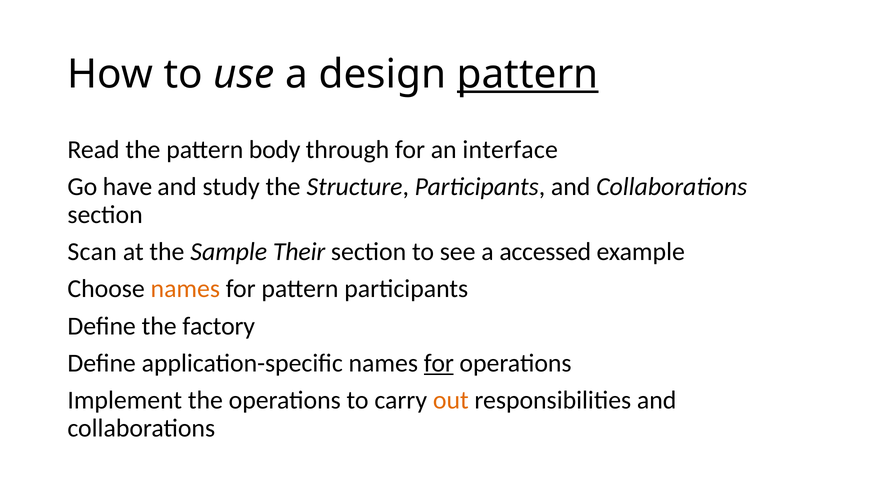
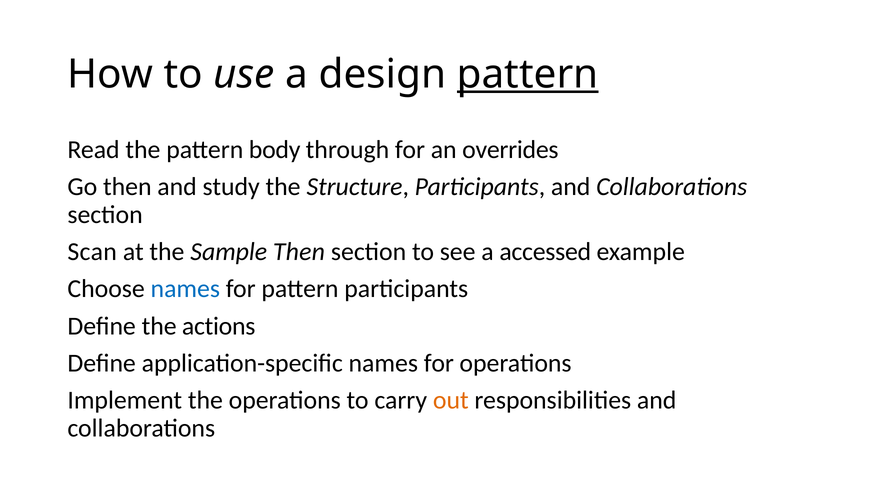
interface: interface -> overrides (510, 150)
Go have: have -> then (127, 187)
Sample Their: Their -> Then (299, 252)
names colour: orange -> blue (185, 289)
factory: factory -> actions (219, 326)
for underline: present -> none (439, 363)
